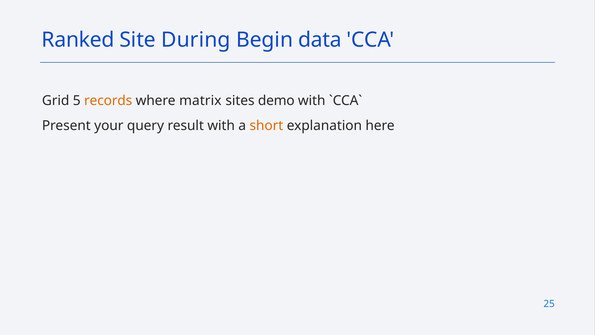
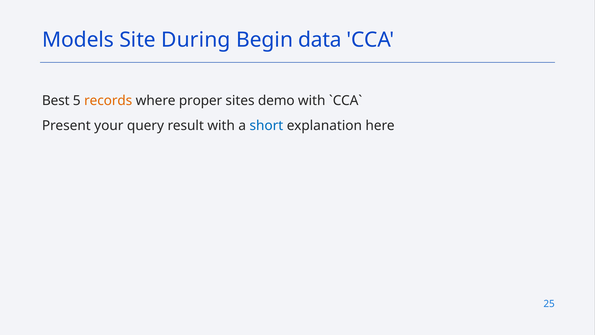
Ranked: Ranked -> Models (78, 40)
Grid: Grid -> Best (56, 100)
matrix: matrix -> proper (201, 100)
short colour: orange -> blue (266, 125)
